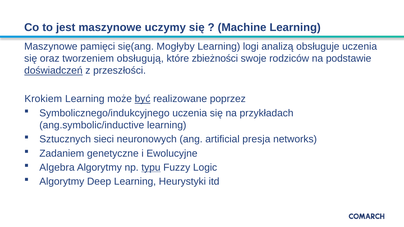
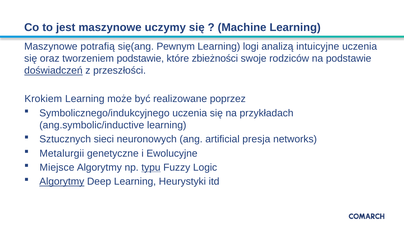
pamięci: pamięci -> potrafią (98, 46)
Mogłyby: Mogłyby -> Pewnym (176, 46)
obsługuje: obsługuje -> intuicyjne (318, 46)
tworzeniem obsługują: obsługują -> podstawie (140, 59)
być underline: present -> none (143, 99)
Zadaniem: Zadaniem -> Metalurgii (62, 154)
Algebra: Algebra -> Miejsce (57, 168)
Algorytmy underline: none -> present (62, 182)
